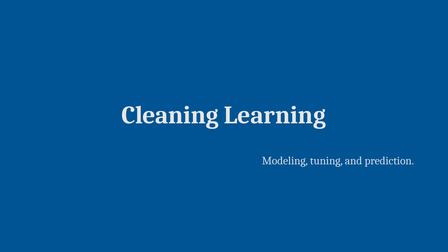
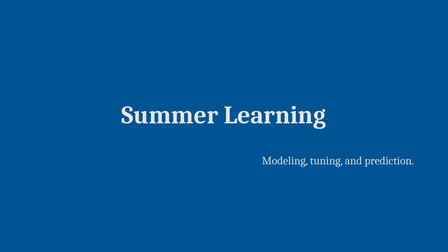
Cleaning: Cleaning -> Summer (170, 115)
